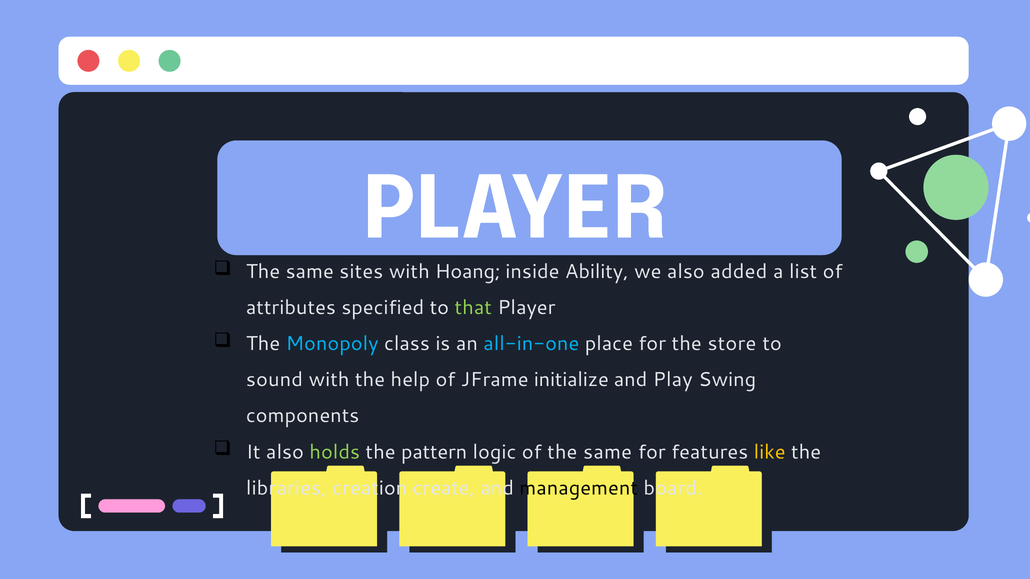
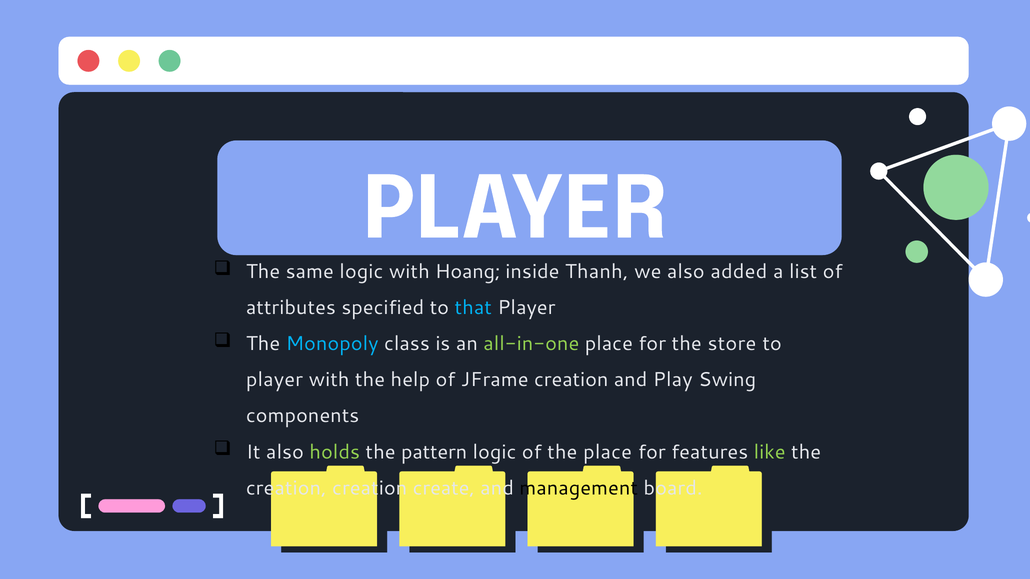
same sites: sites -> logic (361, 272)
Ability: Ability -> Thanh (597, 272)
that colour: light green -> light blue (473, 308)
all-in-one colour: light blue -> light green (531, 344)
sound: sound -> player (274, 380)
JFrame initialize: initialize -> creation (571, 380)
of the same: same -> place (608, 452)
like colour: yellow -> light green (770, 452)
libraries: libraries -> creation (286, 488)
